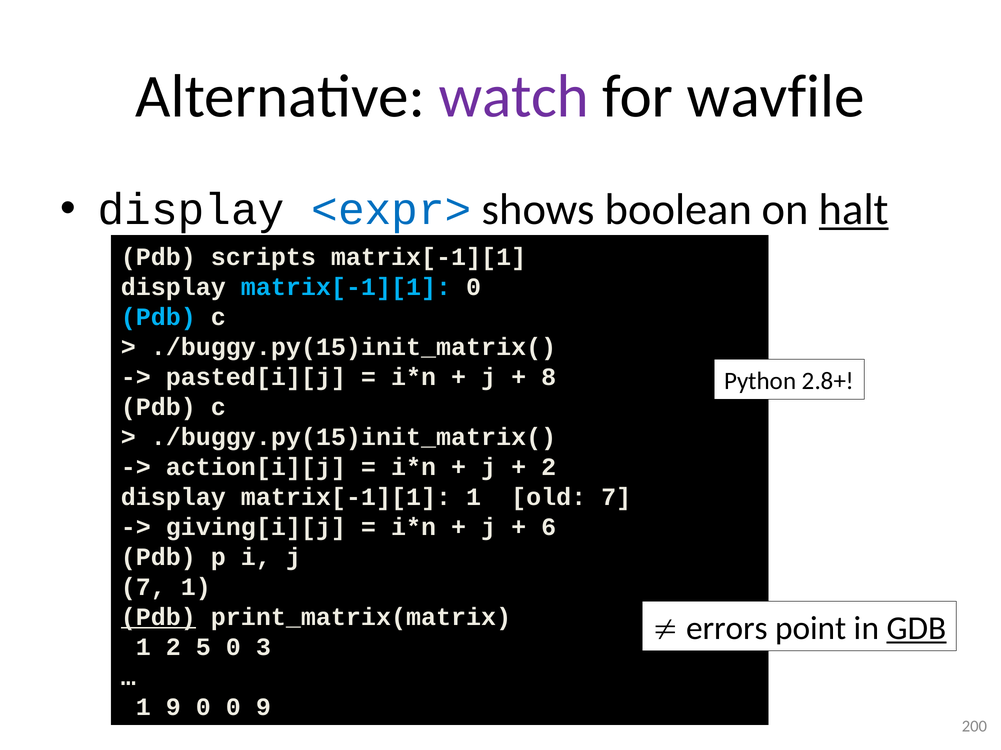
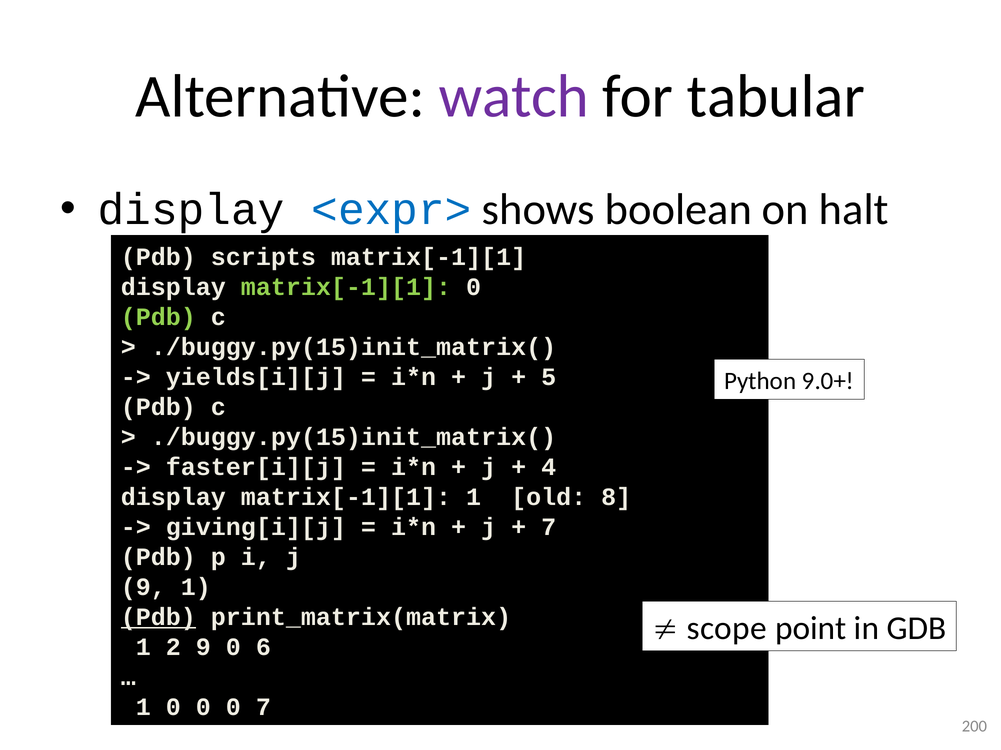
wavfile: wavfile -> tabular (776, 97)
halt underline: present -> none (854, 210)
matrix[-1][1 colour: light blue -> light green (346, 287)
Pdb colour: light blue -> light green (158, 317)
pasted[i][j: pasted[i][j -> yields[i][j (256, 377)
8: 8 -> 5 (549, 377)
2.8+: 2.8+ -> 9.0+ (828, 381)
action[i][j: action[i][j -> faster[i][j (256, 467)
2: 2 -> 4 (549, 467)
old 7: 7 -> 8 (616, 497)
6: 6 -> 7 (549, 527)
7: 7 -> 9 (143, 587)
errors: errors -> scope (727, 629)
GDB underline: present -> none (916, 629)
2 5: 5 -> 9 (203, 647)
3: 3 -> 6 (263, 647)
1 9: 9 -> 0 (173, 707)
0 9: 9 -> 7 (263, 707)
